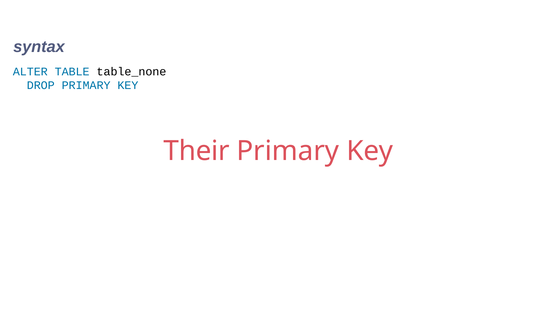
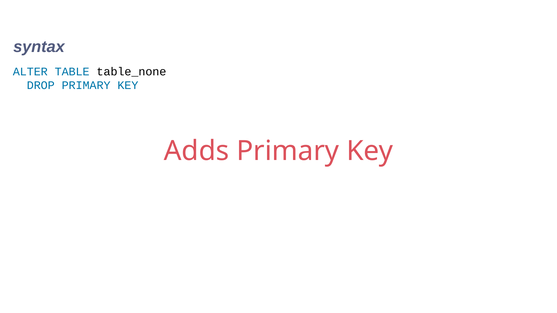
Their: Their -> Adds (196, 151)
